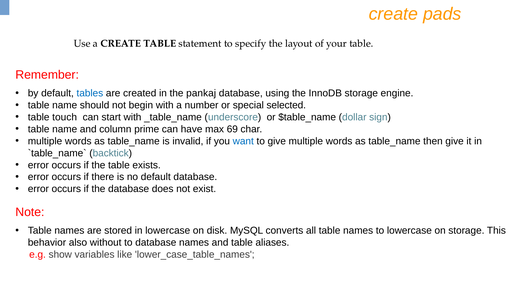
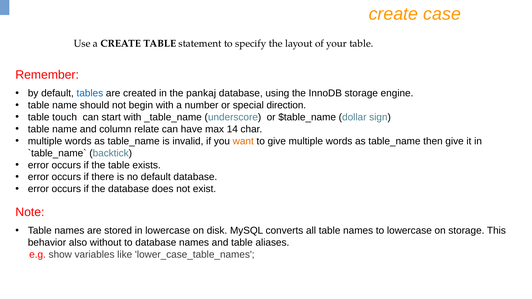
pads: pads -> case (442, 14)
selected: selected -> direction (286, 105)
prime: prime -> relate (147, 129)
69: 69 -> 14 (232, 129)
want colour: blue -> orange (243, 141)
